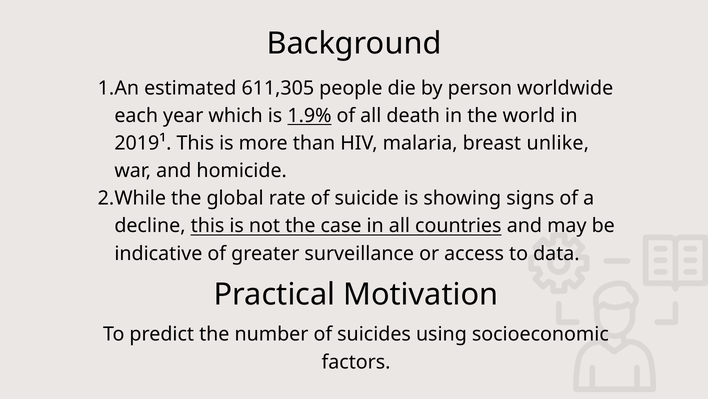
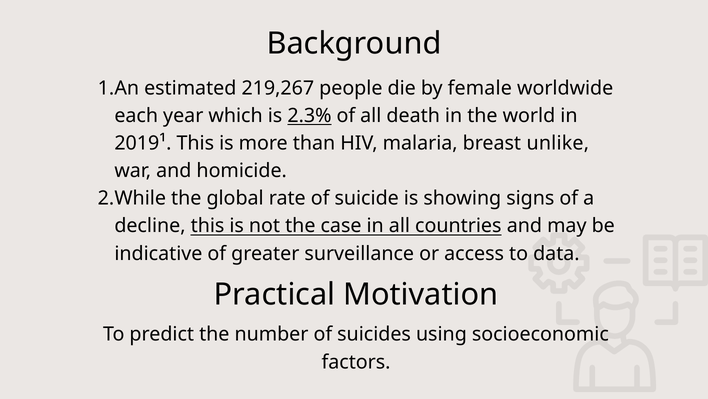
611,305: 611,305 -> 219,267 (278, 88)
person: person -> female (480, 88)
1.9%: 1.9% -> 2.3% (309, 115)
